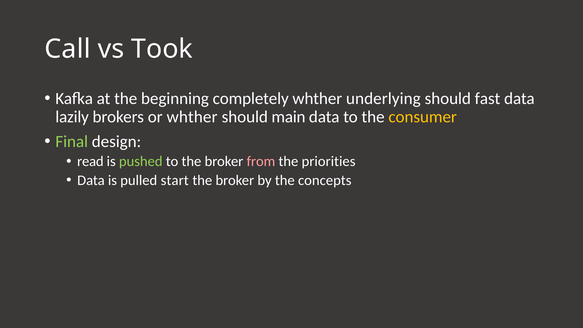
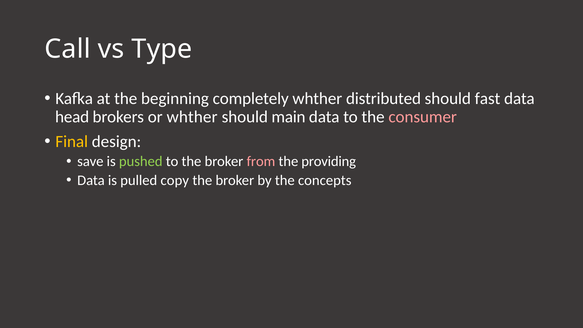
Took: Took -> Type (162, 49)
underlying: underlying -> distributed (384, 99)
lazily: lazily -> head (72, 117)
consumer colour: yellow -> pink (423, 117)
Final colour: light green -> yellow (72, 141)
read: read -> save (90, 161)
priorities: priorities -> providing (329, 161)
start: start -> copy (175, 180)
